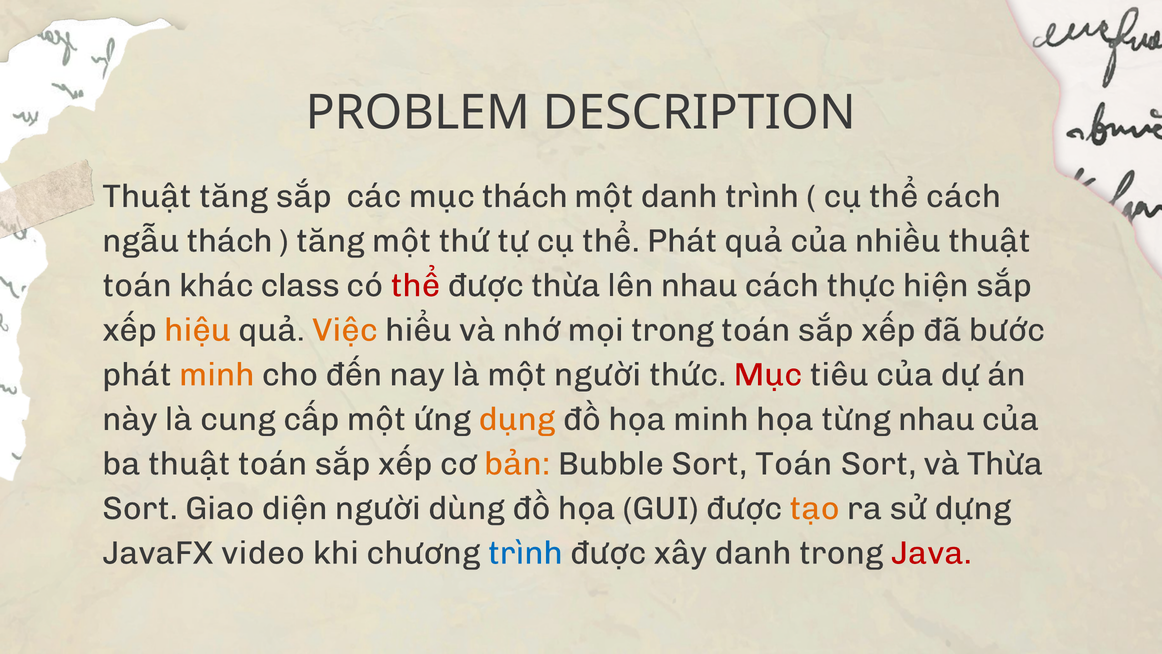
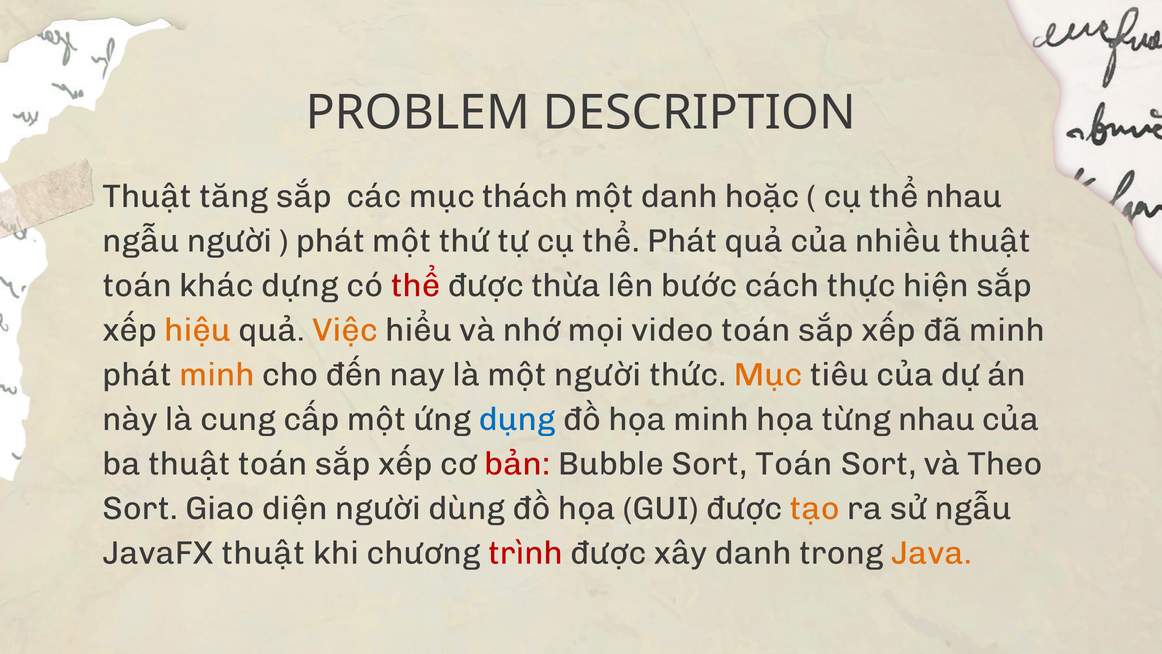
danh trình: trình -> hoặc (762, 196)
thể cách: cách -> nhau (964, 196)
ngẫu thách: thách -> người (229, 241)
tăng: tăng -> phát (330, 241)
class: class -> dựng (300, 285)
lên nhau: nhau -> bước (699, 285)
mọi trong: trong -> video (672, 330)
đã bước: bước -> minh (1007, 330)
Mục colour: red -> orange (768, 374)
dụng colour: orange -> blue (517, 419)
bản colour: orange -> red (517, 464)
và Thừa: Thừa -> Theo (1005, 464)
sử dựng: dựng -> ngẫu (973, 508)
JavaFX video: video -> thuật (263, 553)
trình colour: blue -> red (525, 553)
Java colour: red -> orange (931, 553)
